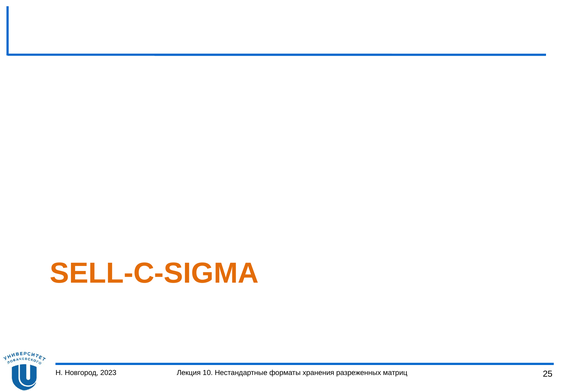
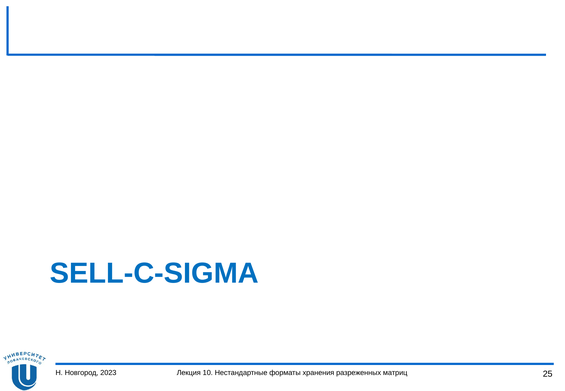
SELL-C-SIGMA colour: orange -> blue (154, 273)
